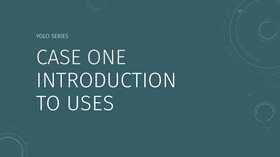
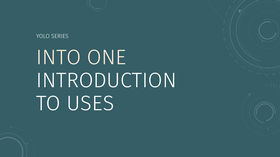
CASE: CASE -> INTO (59, 58)
